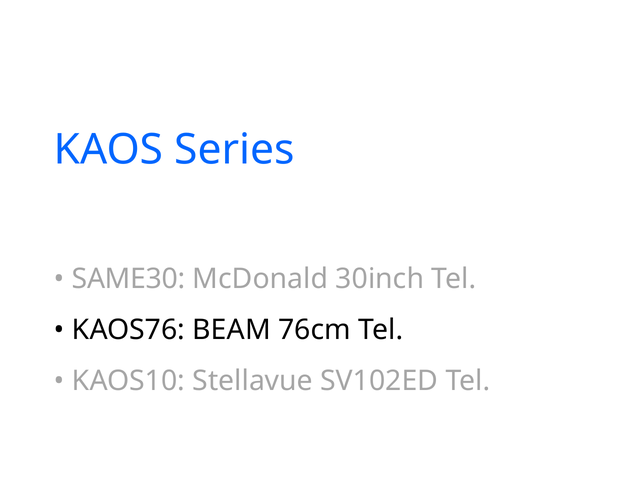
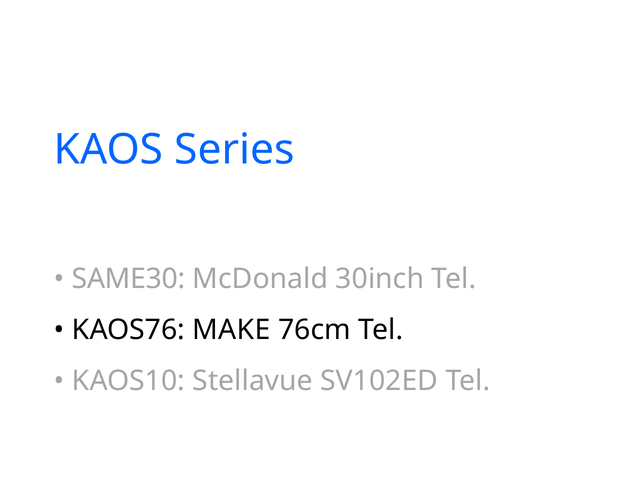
BEAM: BEAM -> MAKE (232, 330)
